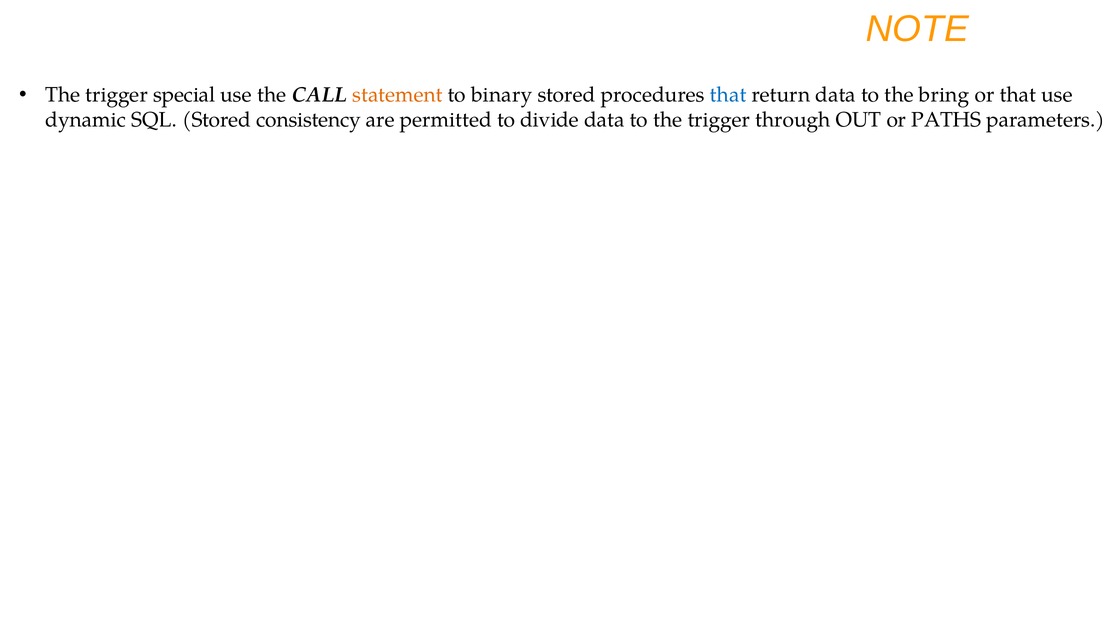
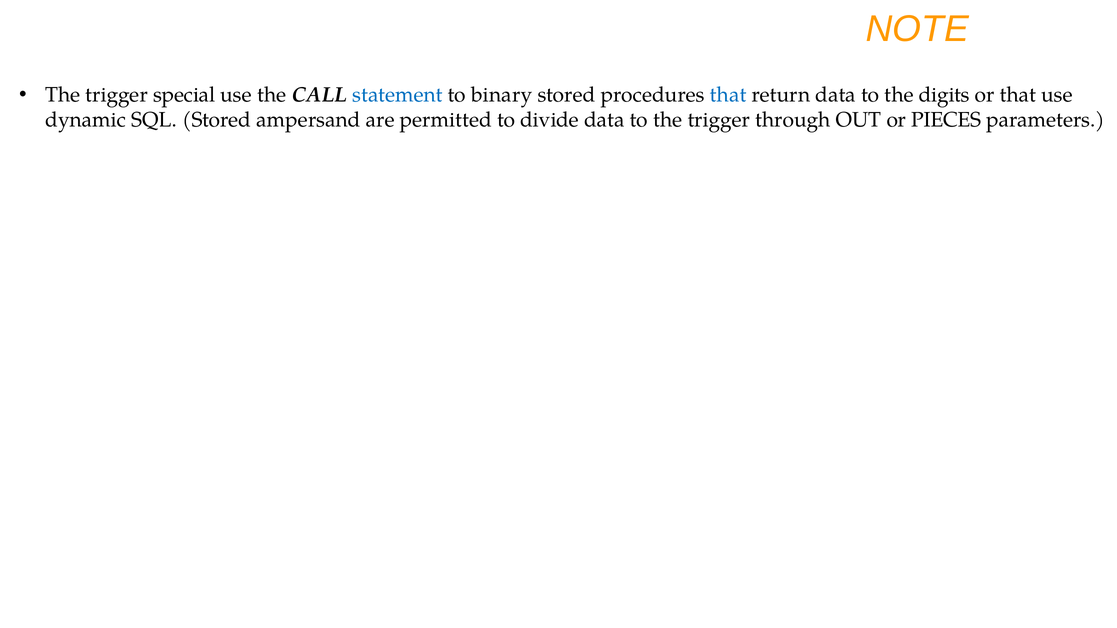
statement colour: orange -> blue (398, 95)
bring: bring -> digits (944, 95)
consistency: consistency -> ampersand (309, 120)
PATHS: PATHS -> PIECES (946, 120)
